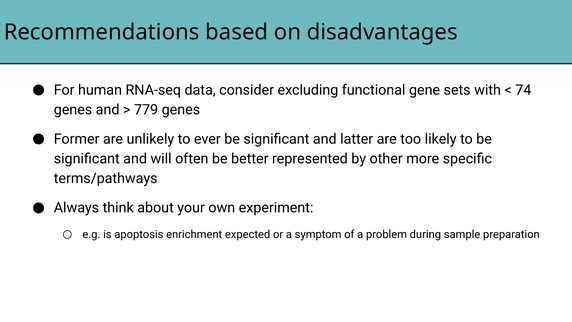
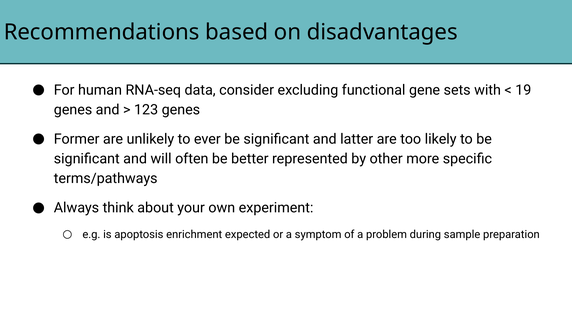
74: 74 -> 19 (523, 90)
779: 779 -> 123 (146, 110)
